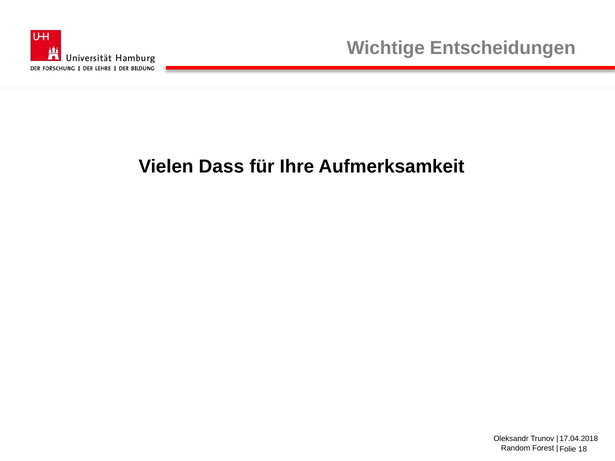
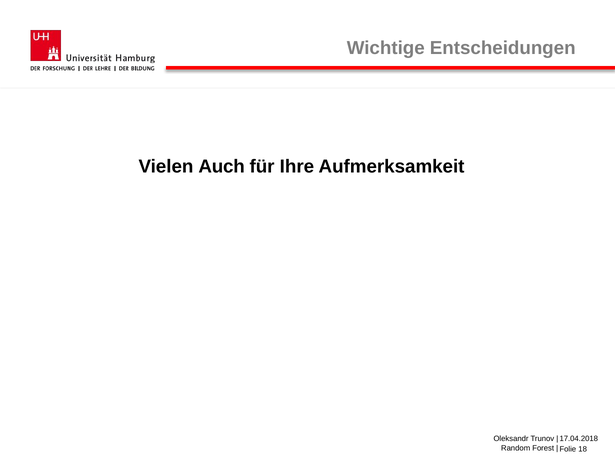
Dass: Dass -> Auch (222, 167)
